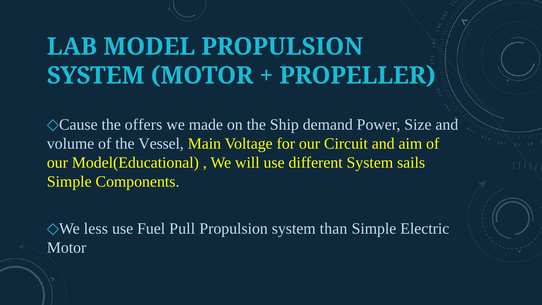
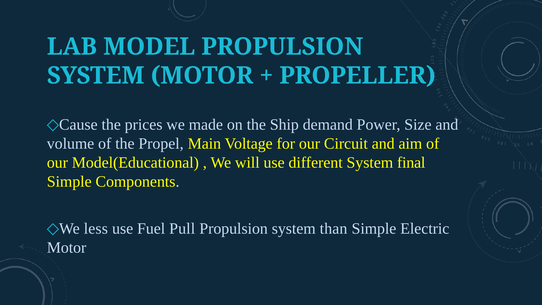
offers: offers -> prices (144, 125)
Vessel: Vessel -> Propel (161, 144)
sails: sails -> final (411, 163)
